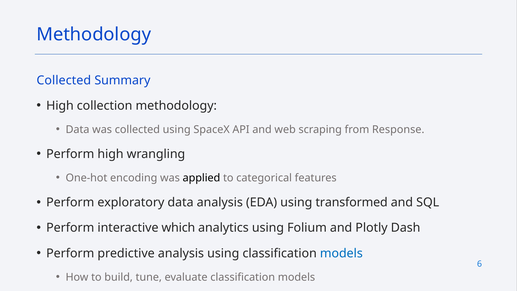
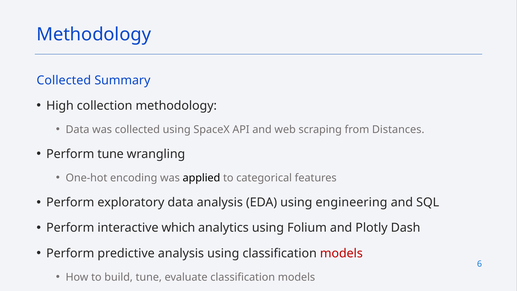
Response: Response -> Distances (398, 129)
Perform high: high -> tune (111, 154)
transformed: transformed -> engineering (351, 202)
models colour: blue -> red (341, 253)
